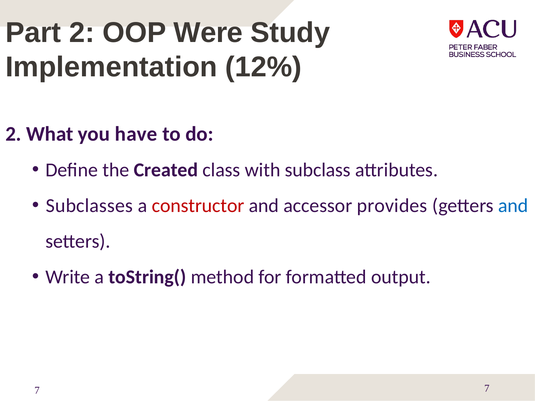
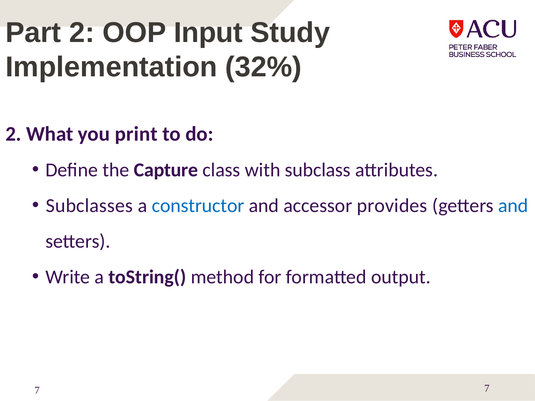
Were: Were -> Input (208, 33)
12%: 12% -> 32% (264, 67)
have: have -> print (136, 134)
Created: Created -> Capture (166, 170)
constructor colour: red -> blue (198, 206)
